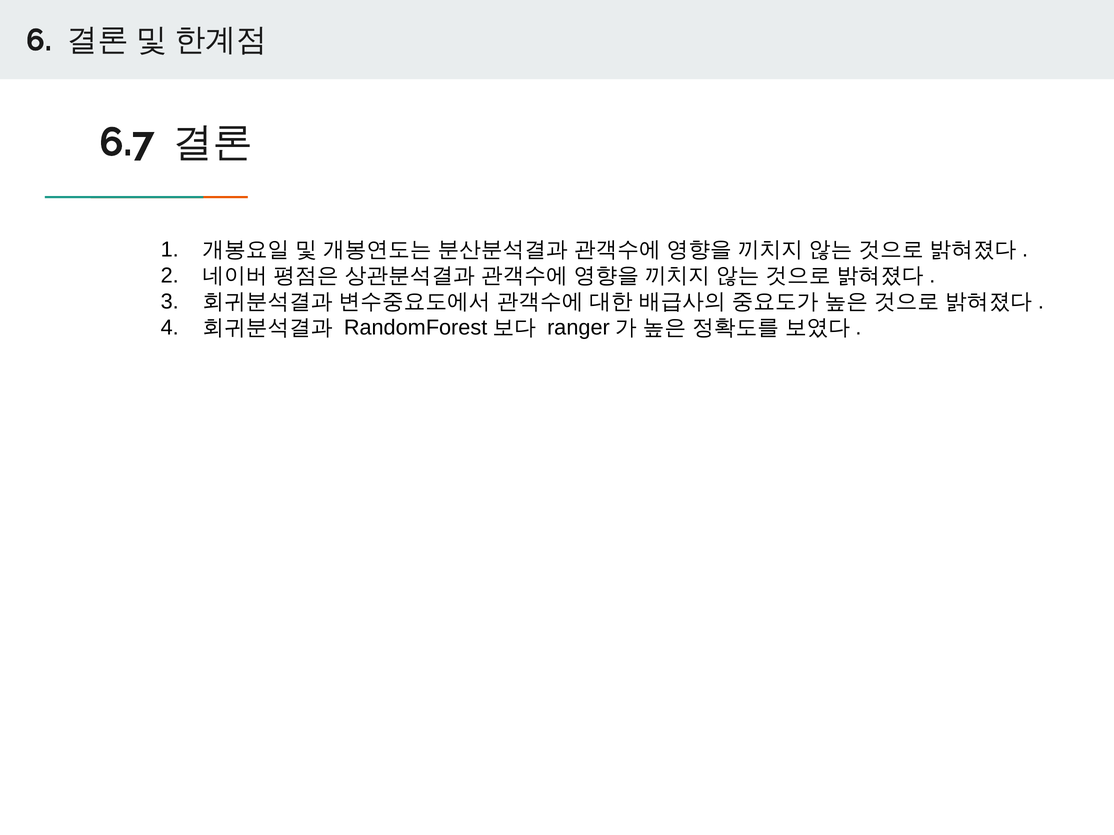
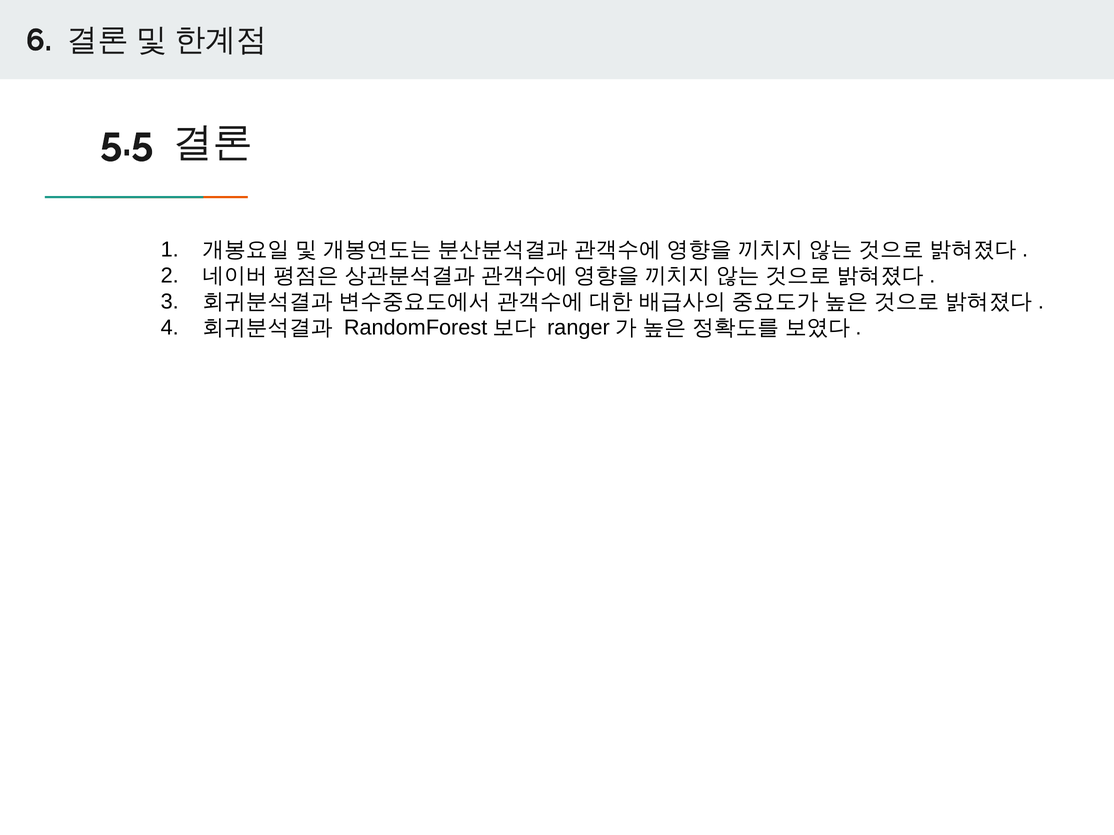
6.7: 6.7 -> 5.5 (127, 142)
